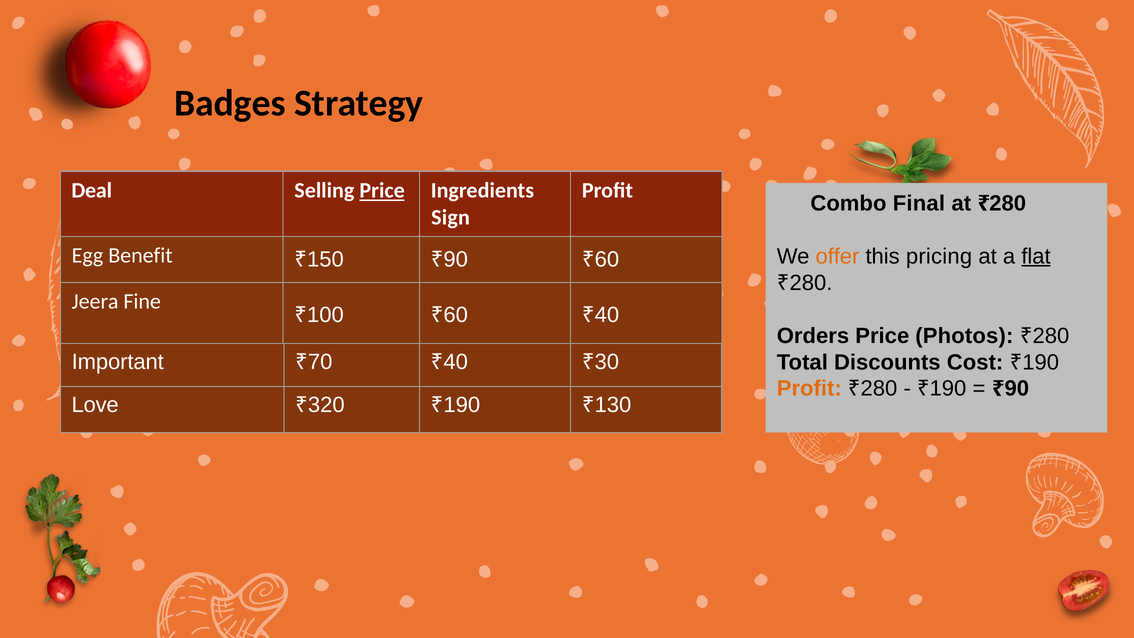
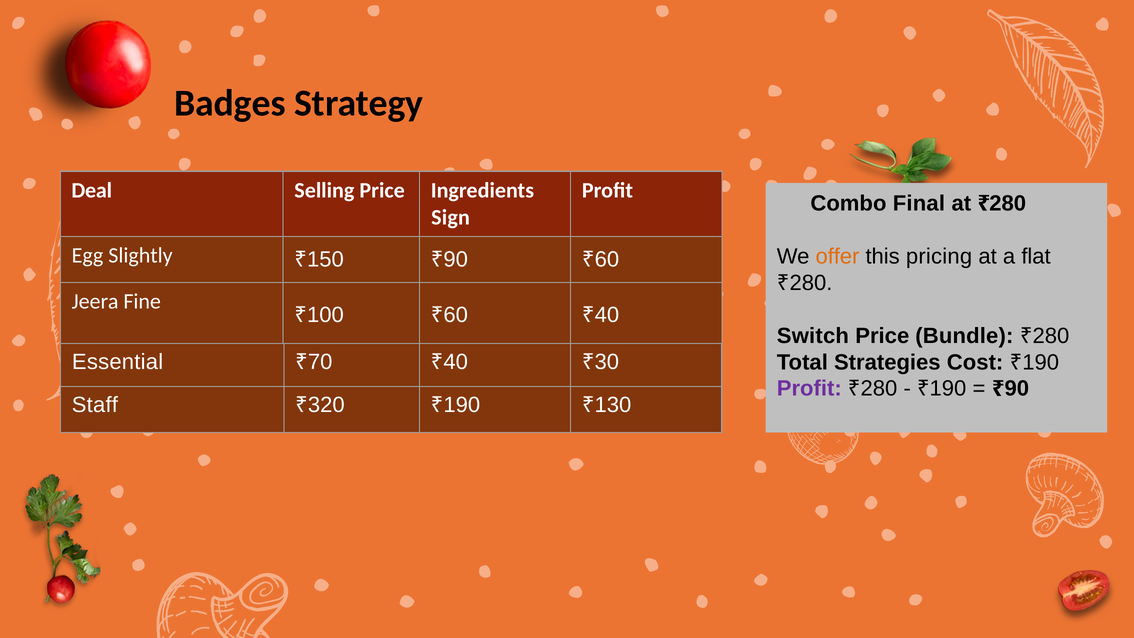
Price underline: present -> none (382, 191)
flat underline: present -> none (1036, 256)
Benefit: Benefit -> Slightly (140, 256)
Orders: Orders -> Switch (813, 336)
Photos: Photos -> Bundle (964, 336)
Important: Important -> Essential (118, 362)
Discounts: Discounts -> Strategies (887, 362)
Profit colour: orange -> purple (809, 389)
Love: Love -> Staff (95, 405)
